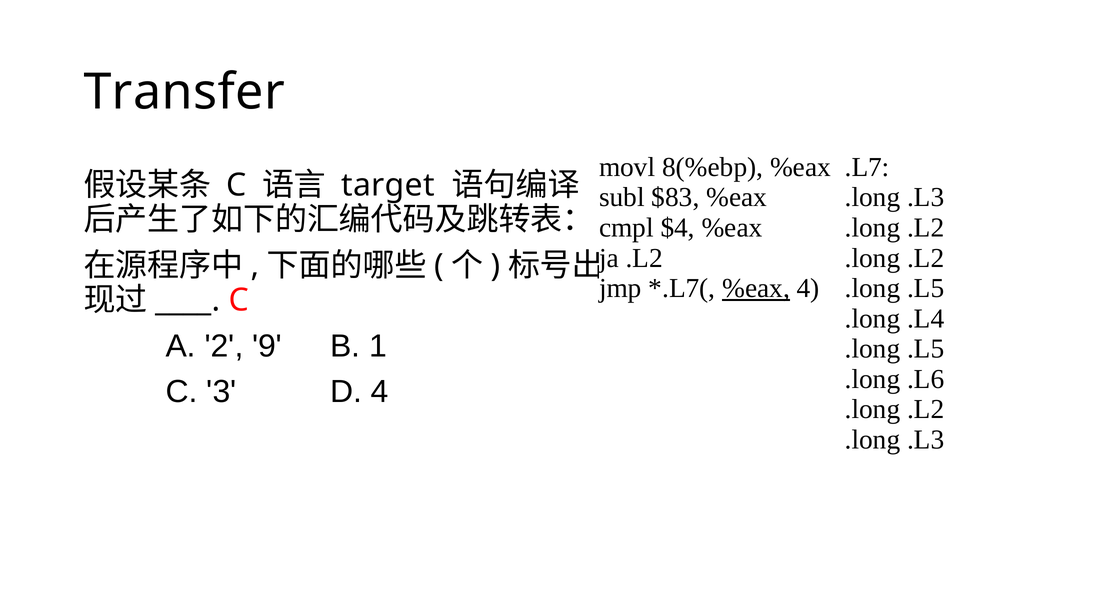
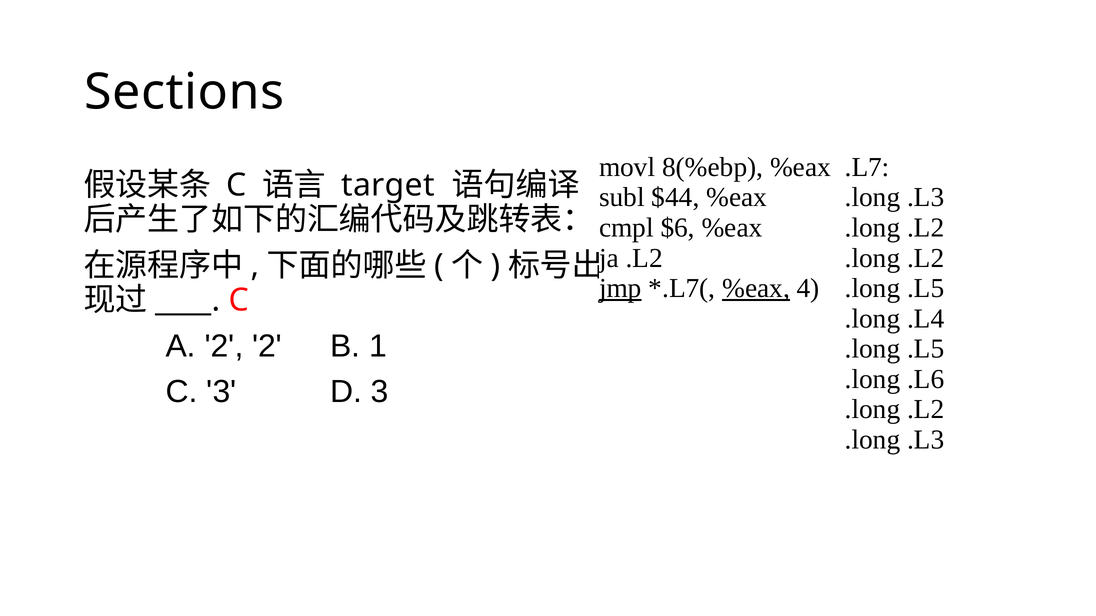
Transfer: Transfer -> Sections (184, 92)
$83: $83 -> $44 (675, 198)
$4: $4 -> $6 (678, 228)
jmp underline: none -> present (620, 288)
2 9: 9 -> 2 (267, 346)
D 4: 4 -> 3 (380, 392)
